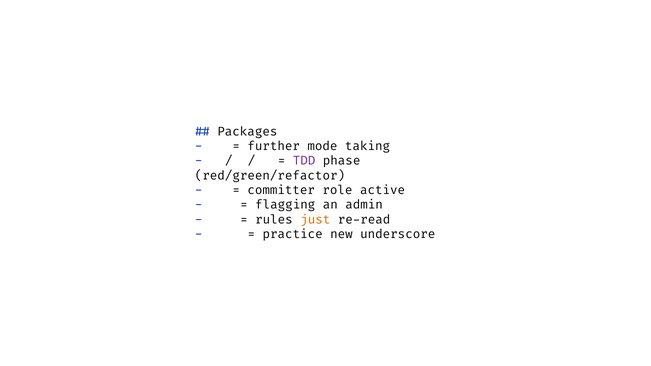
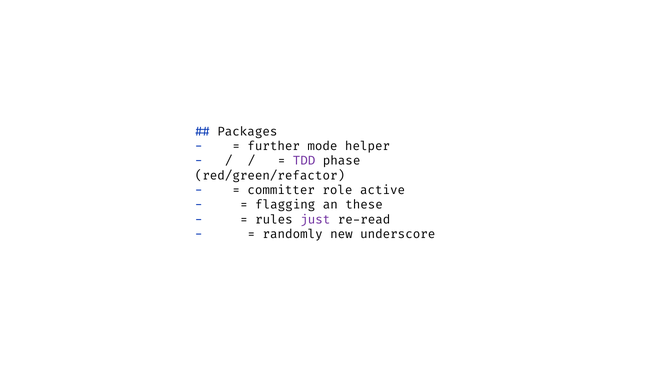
taking: taking -> helper (368, 146)
admin: admin -> these (364, 205)
just colour: orange -> purple (315, 220)
practice: practice -> randomly (293, 234)
